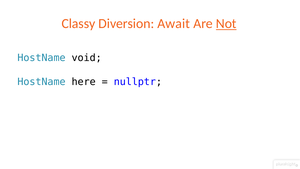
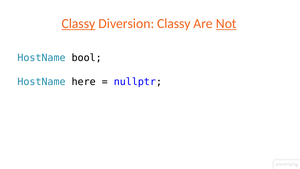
Classy underline: none -> present (78, 24)
Diversion Await: Await -> Classy (174, 24)
void: void -> bool (87, 58)
